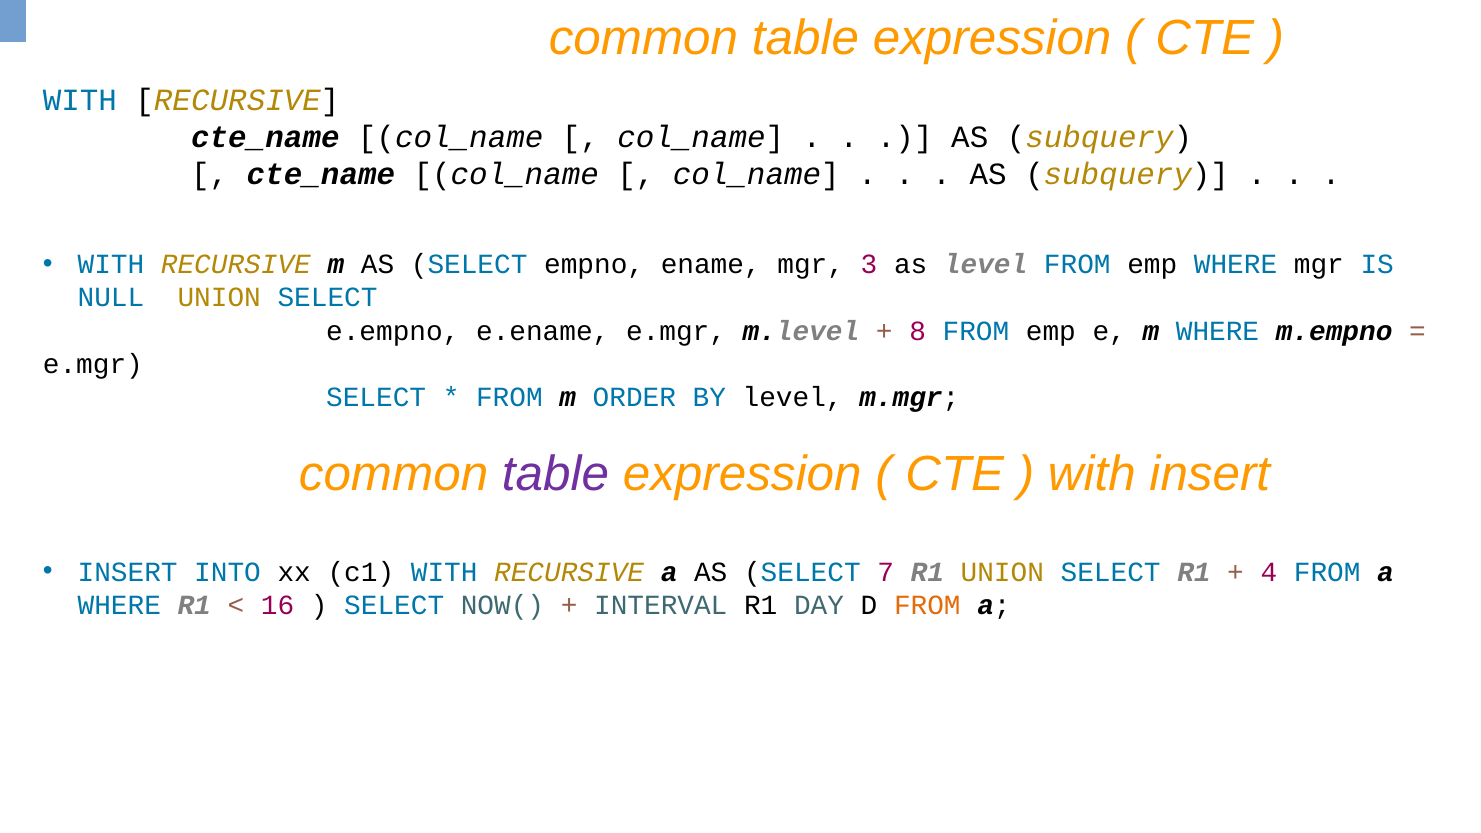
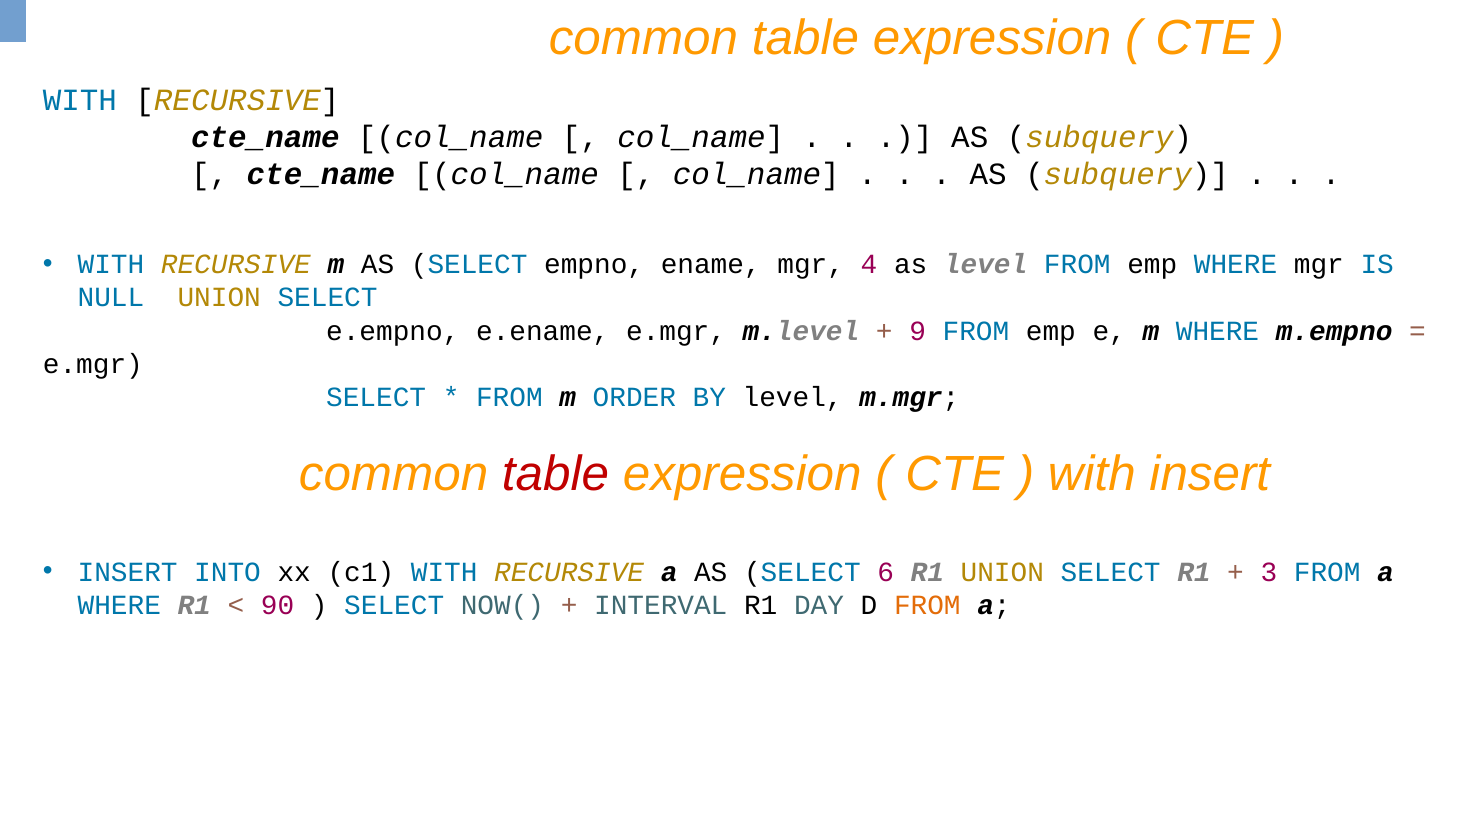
3: 3 -> 4 (869, 264)
8: 8 -> 9 (918, 331)
table colour: purple -> red (555, 474)
7: 7 -> 6 (886, 572)
4: 4 -> 3 (1269, 572)
16: 16 -> 90 (278, 605)
